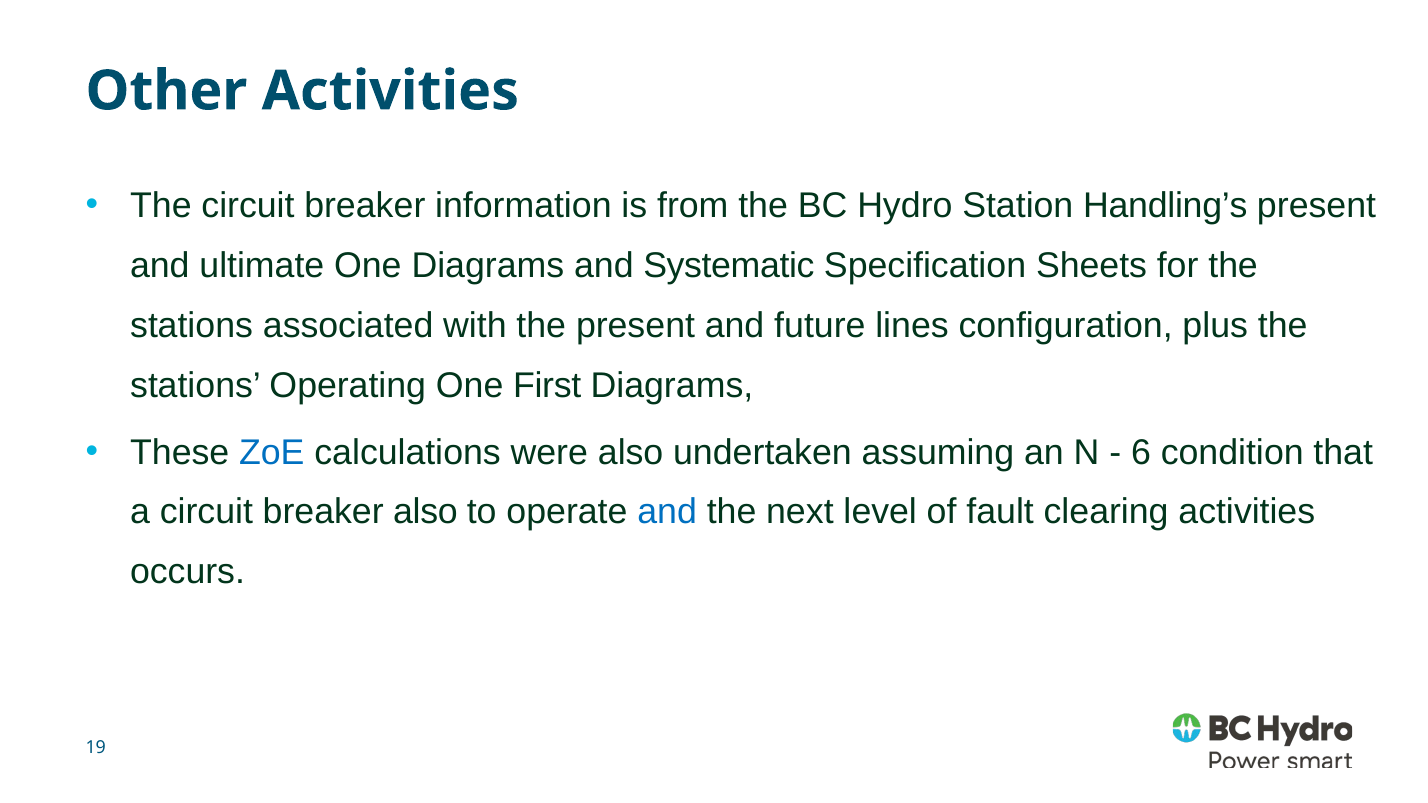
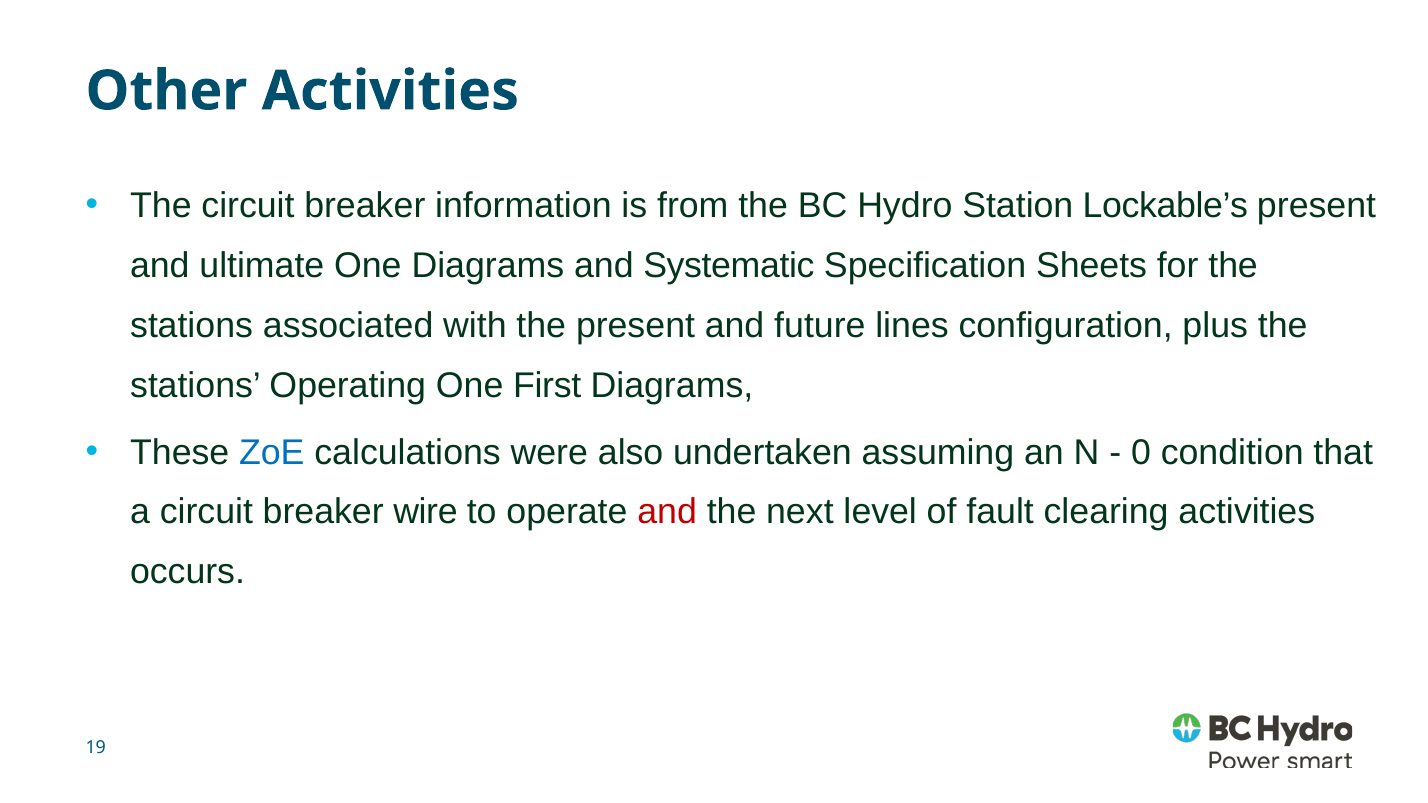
Handling’s: Handling’s -> Lockable’s (1165, 206)
6: 6 -> 0 (1141, 452)
breaker also: also -> wire (425, 512)
and colour: blue -> red (667, 512)
